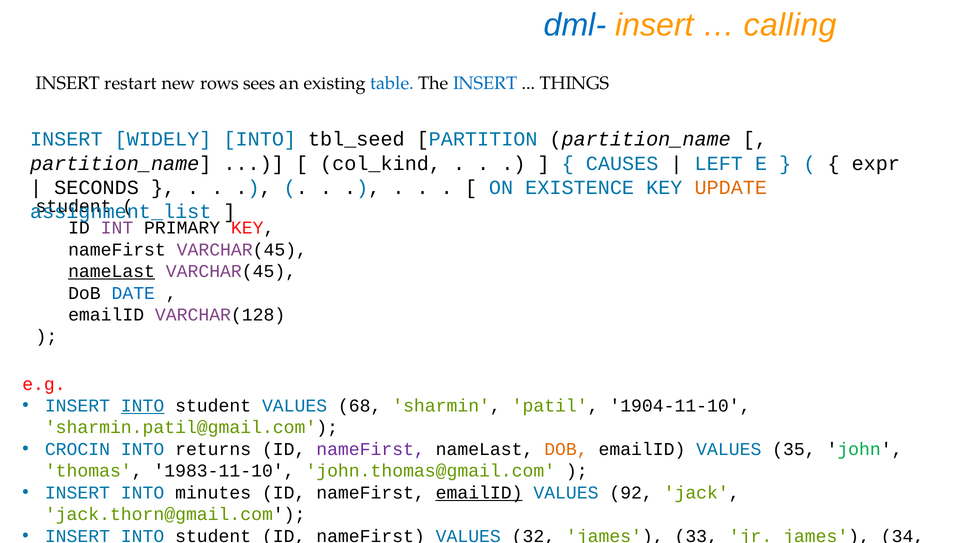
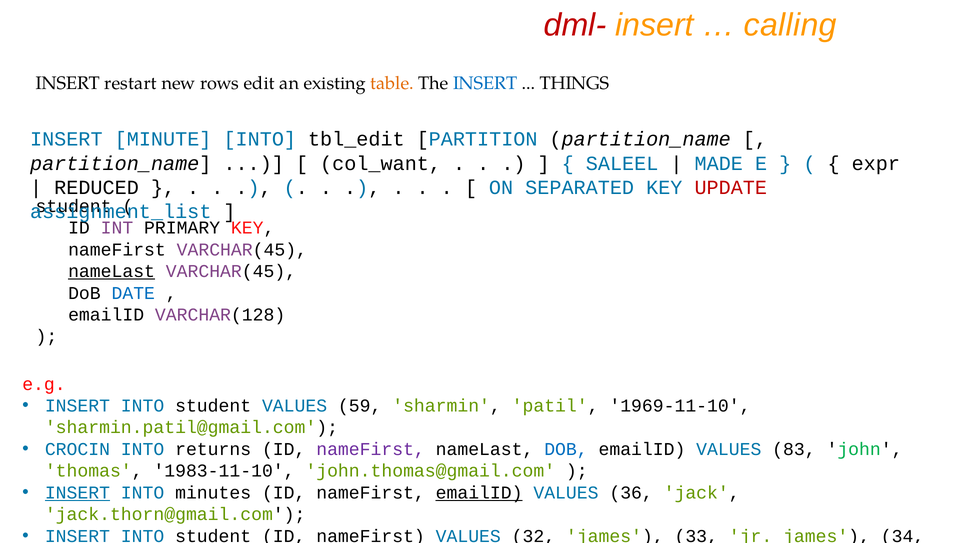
dml- colour: blue -> red (575, 25)
sees: sees -> edit (259, 83)
table colour: blue -> orange (392, 83)
WIDELY: WIDELY -> MINUTE (163, 139)
tbl_seed: tbl_seed -> tbl_edit (356, 139)
col_kind: col_kind -> col_want (381, 163)
CAUSES: CAUSES -> SALEEL (622, 163)
LEFT: LEFT -> MADE (719, 163)
SECONDS: SECONDS -> REDUCED (97, 187)
EXISTENCE: EXISTENCE -> SEPARATED (580, 187)
UPDATE colour: orange -> red (731, 187)
INTO underline: present -> none (143, 406)
68: 68 -> 59 (360, 406)
1904-11-10: 1904-11-10 -> 1969-11-10 (680, 406)
DOB colour: orange -> blue (566, 449)
35: 35 -> 83 (794, 449)
INSERT underline: none -> present (77, 492)
92: 92 -> 36 (631, 492)
